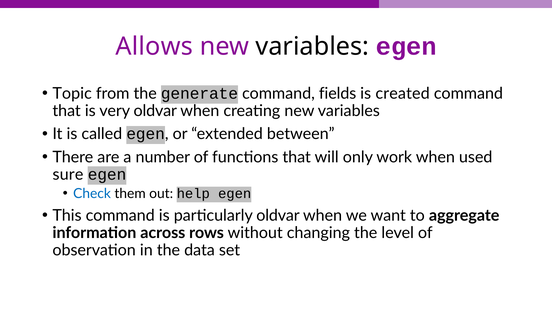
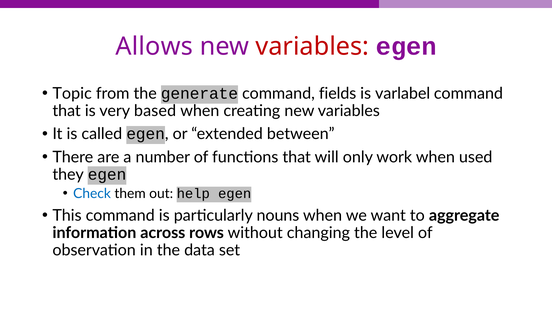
variables colour: black -> red (312, 46)
created: created -> varlabel (403, 93)
very oldvar: oldvar -> based (155, 111)
sure: sure -> they (68, 174)
particularly oldvar: oldvar -> nouns (278, 215)
